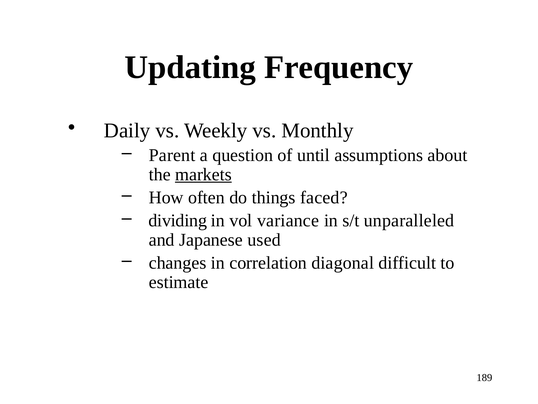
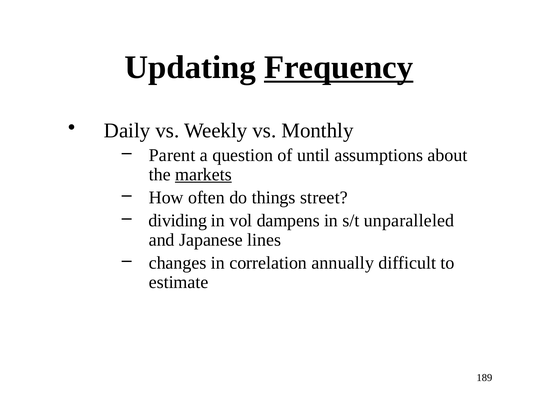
Frequency underline: none -> present (339, 67)
faced: faced -> street (324, 197)
variance: variance -> dampens (288, 220)
used: used -> lines (264, 240)
diagonal: diagonal -> annually (343, 262)
